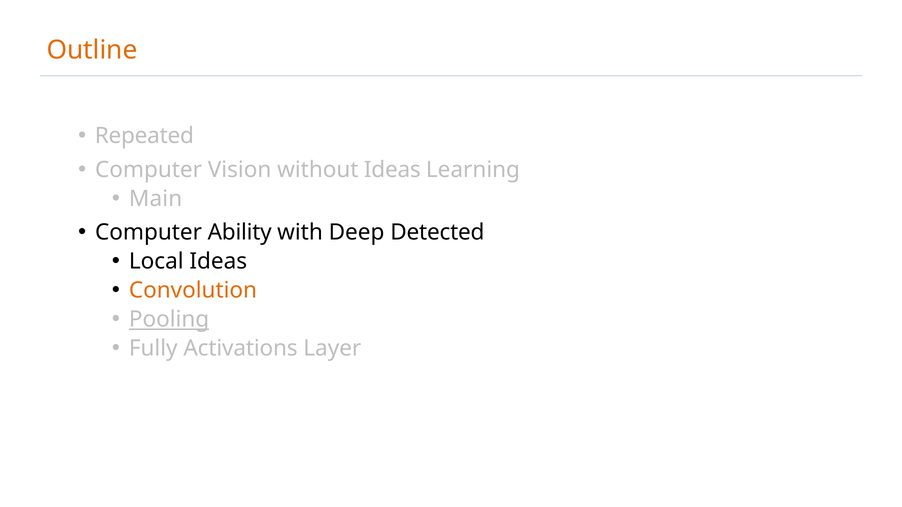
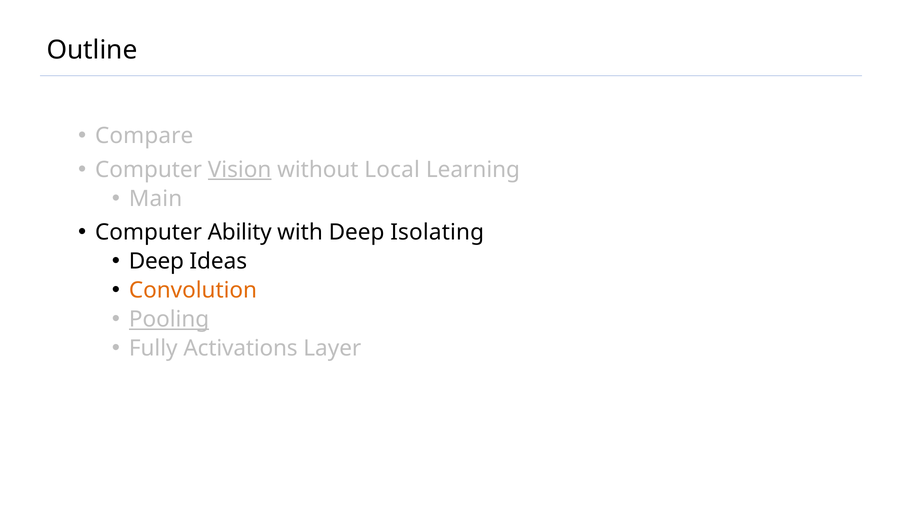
Outline colour: orange -> black (92, 50)
Repeated: Repeated -> Compare (144, 136)
Vision underline: none -> present (240, 170)
without Ideas: Ideas -> Local (392, 170)
Detected: Detected -> Isolating (437, 233)
Local: Local -> Deep (156, 262)
